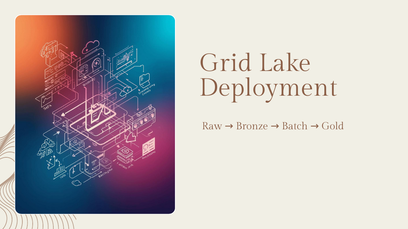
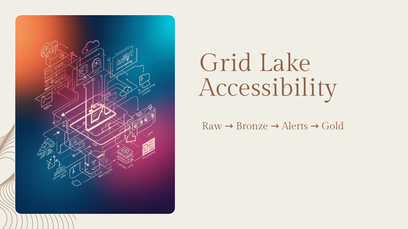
Deployment: Deployment -> Accessibility (268, 88)
Batch: Batch -> Alerts (295, 126)
